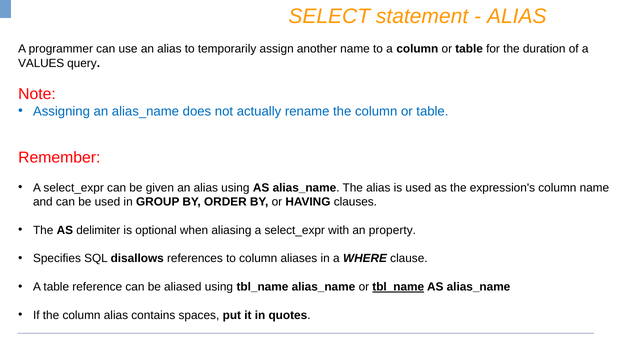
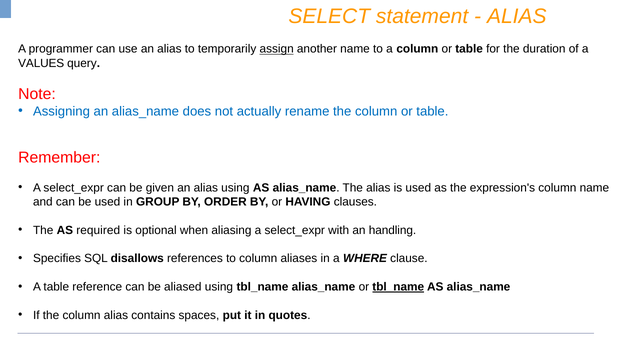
assign underline: none -> present (277, 49)
delimiter: delimiter -> required (98, 230)
property: property -> handling (392, 230)
